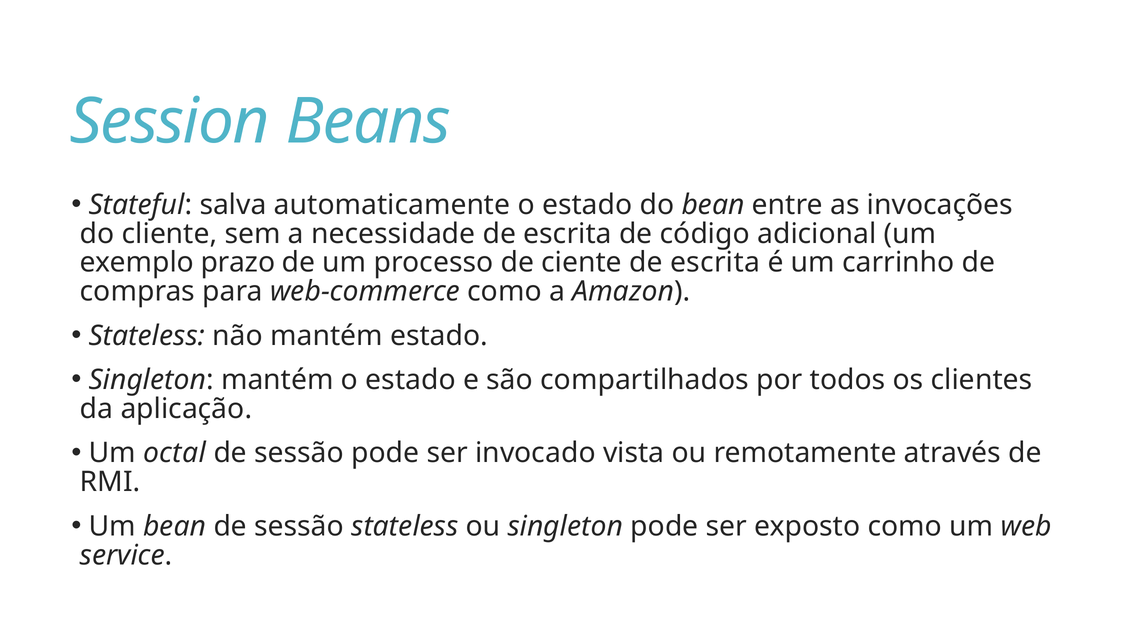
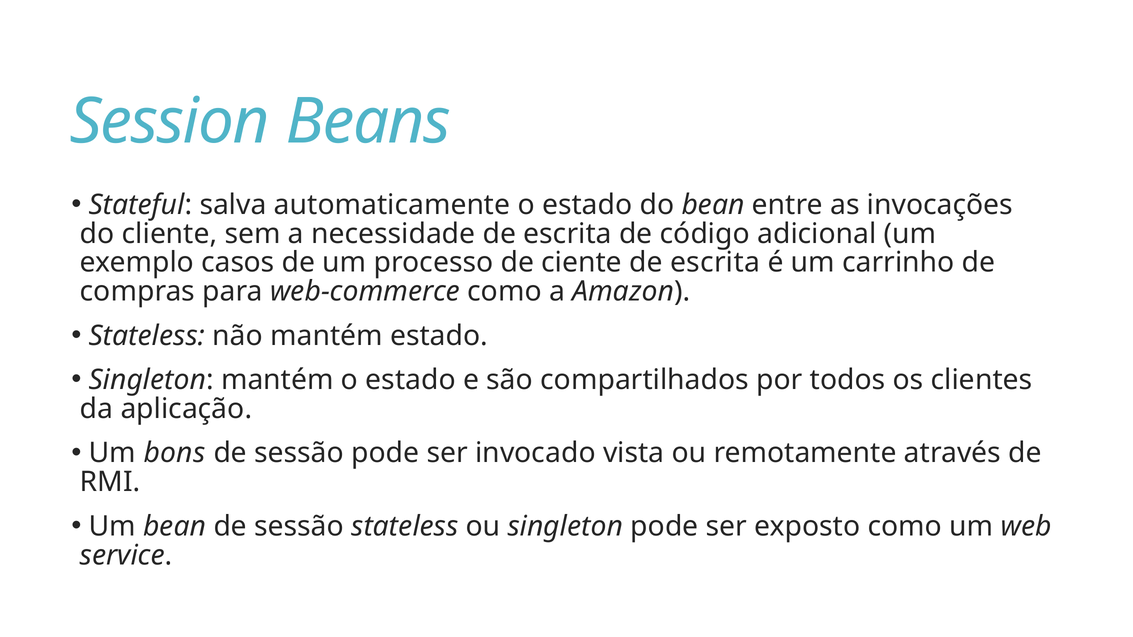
prazo: prazo -> casos (238, 263)
octal: octal -> bons (174, 453)
